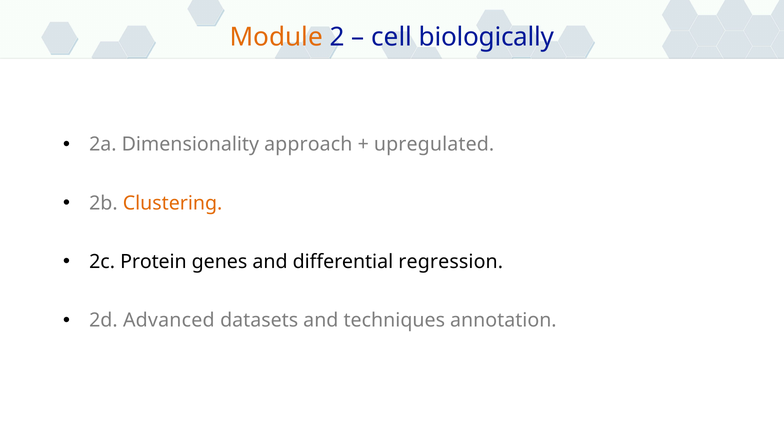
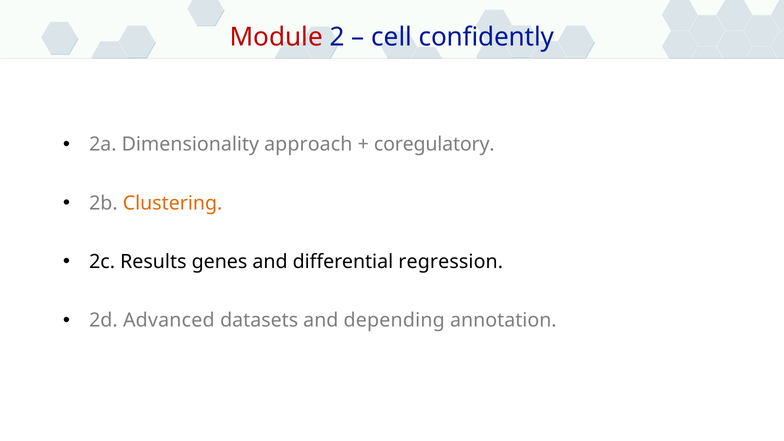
Module colour: orange -> red (276, 37)
biologically: biologically -> confidently (487, 37)
upregulated: upregulated -> coregulatory (434, 144)
Protein: Protein -> Results (153, 262)
techniques: techniques -> depending (394, 320)
